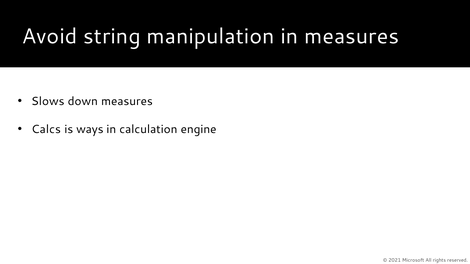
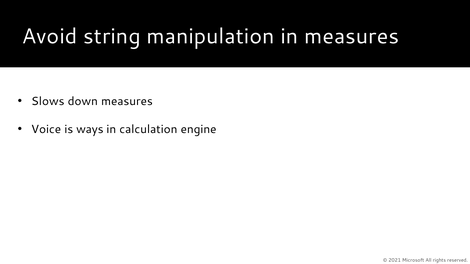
Calcs: Calcs -> Voice (46, 129)
